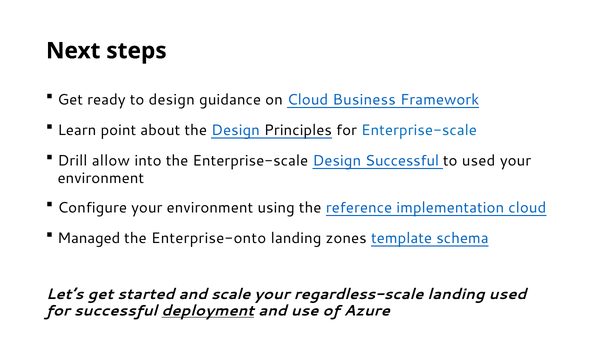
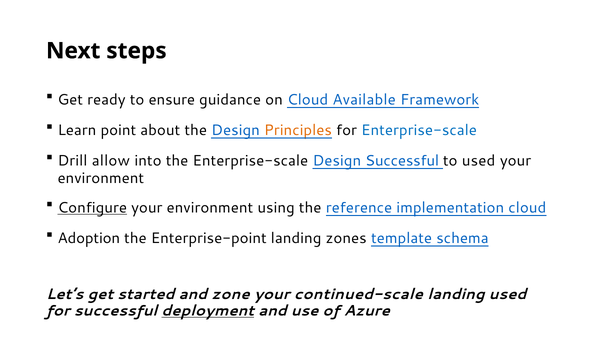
to design: design -> ensure (172, 100)
Business: Business -> Available (364, 100)
Principles colour: black -> orange (298, 130)
Configure underline: none -> present (92, 208)
Managed: Managed -> Adoption (89, 238)
Enterprise-onto: Enterprise-onto -> Enterprise-point (209, 238)
scale: scale -> zone (231, 294)
regardless-scale: regardless-scale -> continued-scale (359, 294)
